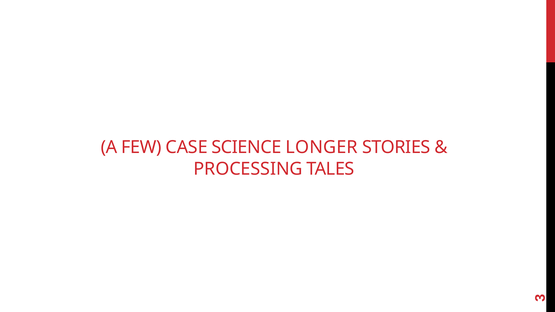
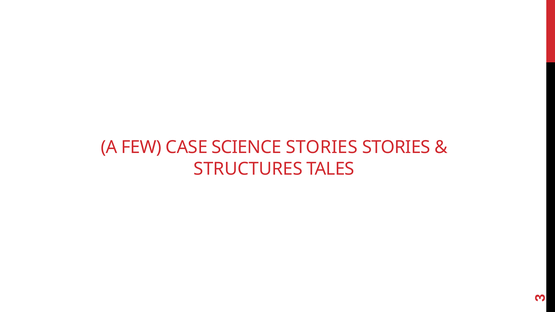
SCIENCE LONGER: LONGER -> STORIES (322, 147)
PROCESSING: PROCESSING -> STRUCTURES (248, 169)
